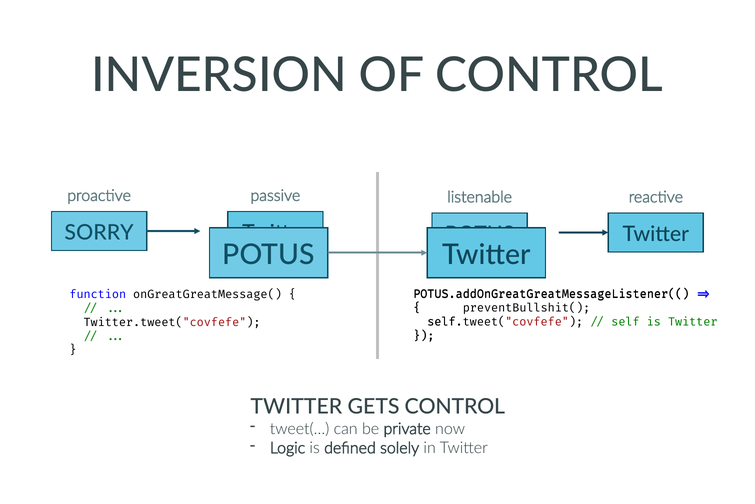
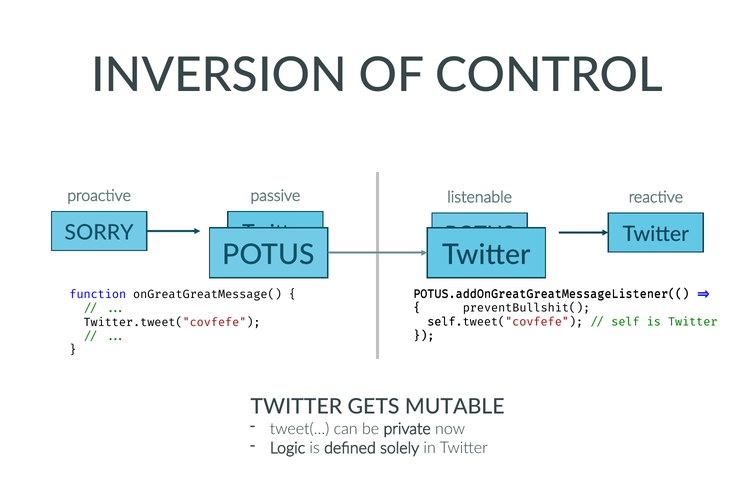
GETS CONTROL: CONTROL -> MUTABLE (455, 406)
